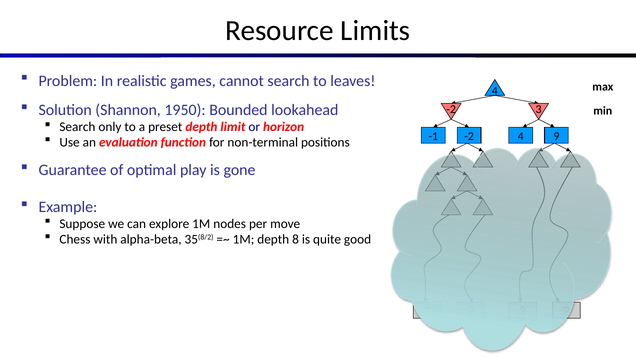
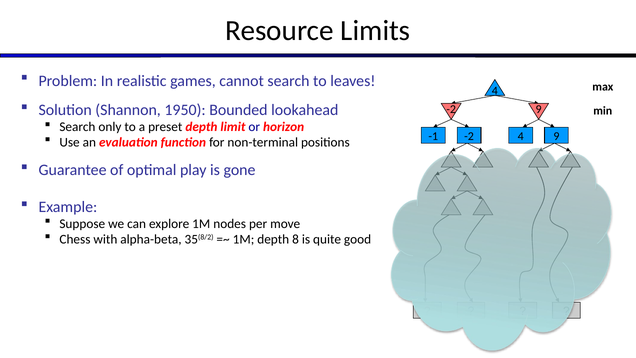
-2 3: 3 -> 9 (539, 109)
